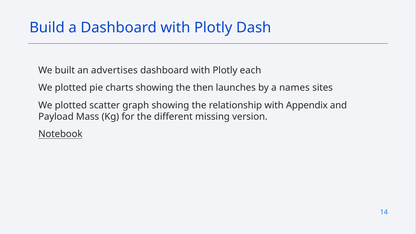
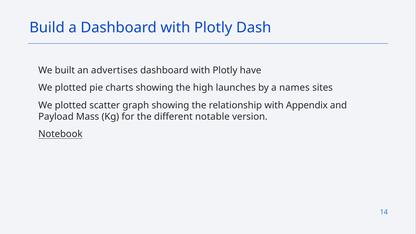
each: each -> have (251, 70)
then: then -> high (203, 88)
missing: missing -> notable (212, 117)
